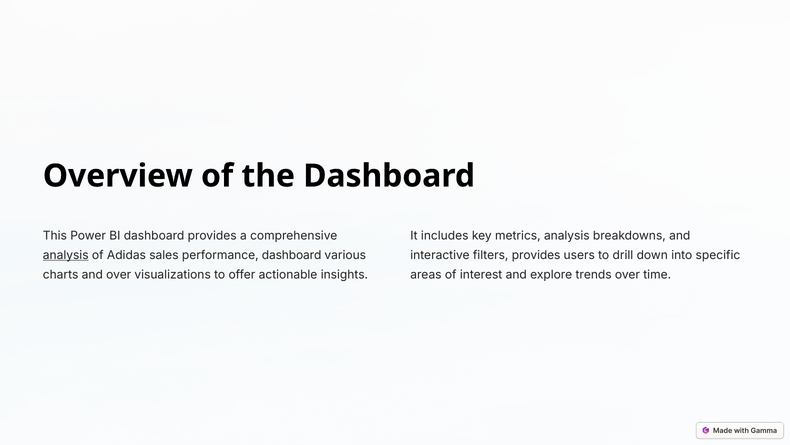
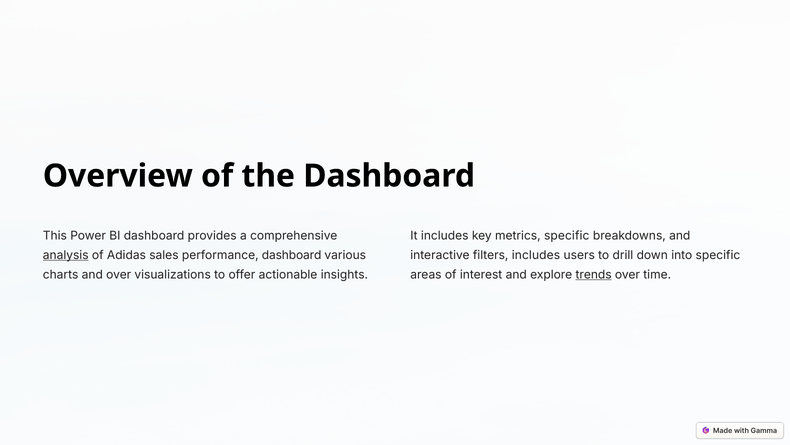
metrics analysis: analysis -> specific (567, 235)
filters provides: provides -> includes (536, 255)
trends underline: none -> present (594, 274)
